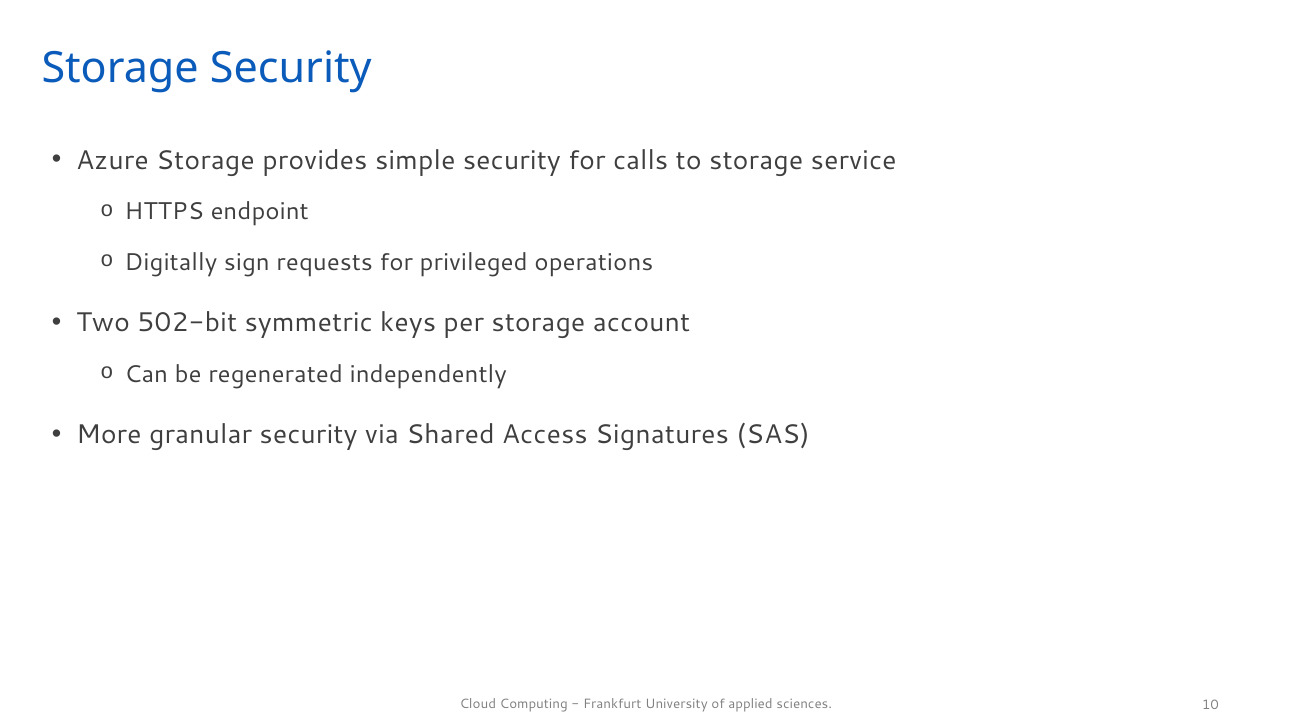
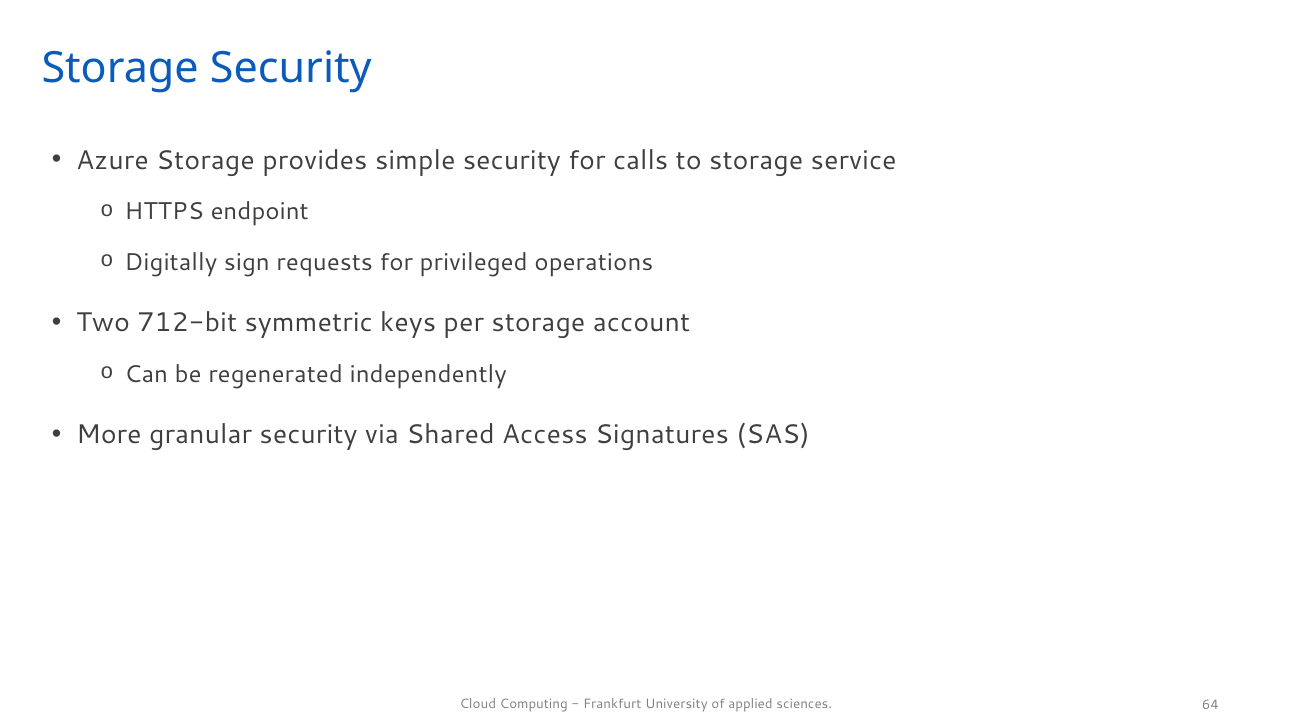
502-bit: 502-bit -> 712-bit (187, 323)
10: 10 -> 64 (1210, 705)
